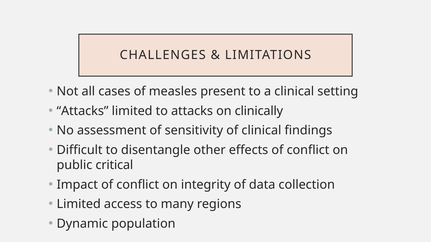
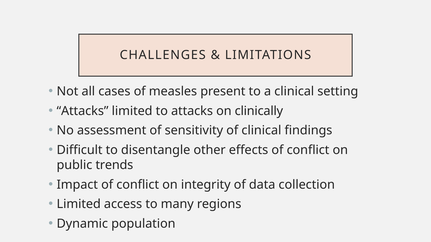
critical: critical -> trends (114, 165)
